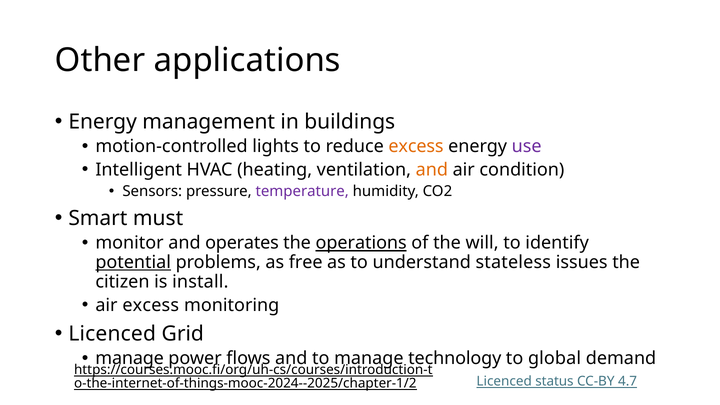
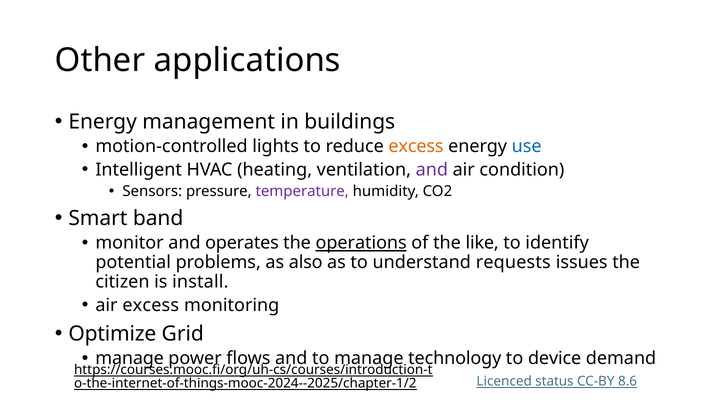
use colour: purple -> blue (527, 147)
and colour: orange -> purple (432, 170)
must: must -> band (158, 218)
will: will -> like (482, 243)
potential underline: present -> none (133, 262)
free: free -> also (306, 262)
stateless: stateless -> requests (513, 262)
Licenced: Licenced -> Optimize (112, 334)
global: global -> device (555, 358)
4.7: 4.7 -> 8.6 (628, 381)
